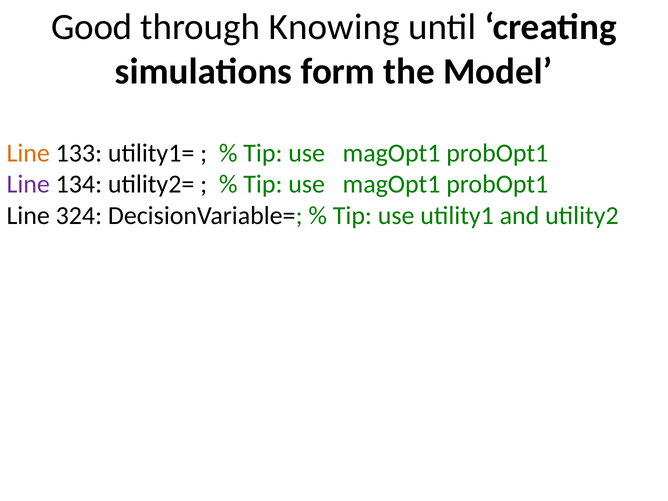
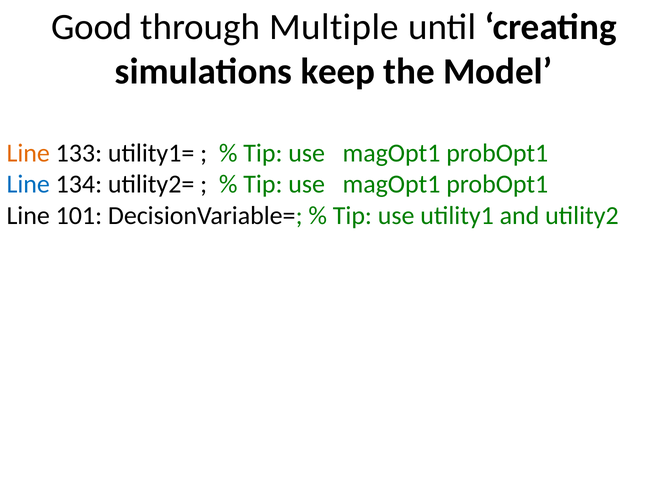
Knowing: Knowing -> Multiple (334, 27)
form: form -> keep (338, 72)
Line colour: purple -> blue (28, 184)
324: 324 -> 101 (79, 216)
